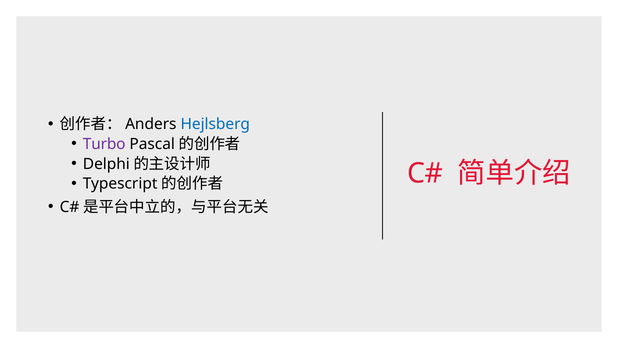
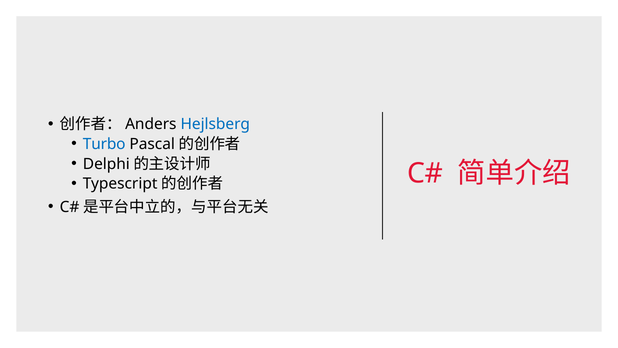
Turbo colour: purple -> blue (104, 144)
